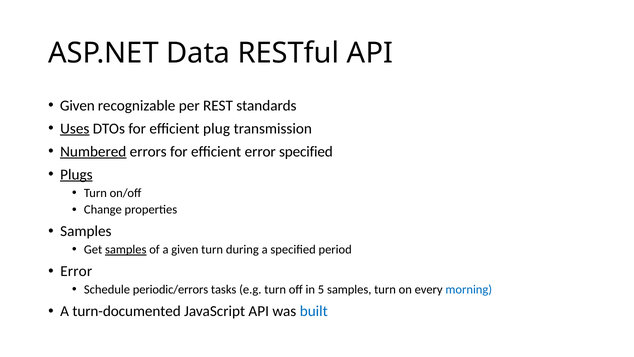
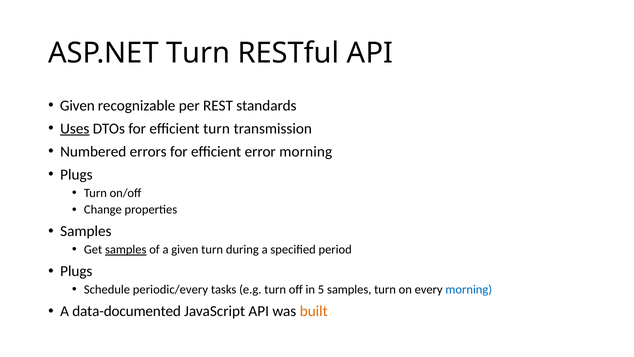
ASP.NET Data: Data -> Turn (198, 53)
efficient plug: plug -> turn (217, 128)
Numbered underline: present -> none (93, 151)
error specified: specified -> morning (306, 151)
Plugs underline: present -> none (76, 174)
Error: Error -> Plugs (76, 271)
periodic/errors: periodic/errors -> periodic/every (170, 289)
turn-documented: turn-documented -> data-documented (127, 311)
built colour: blue -> orange (314, 311)
